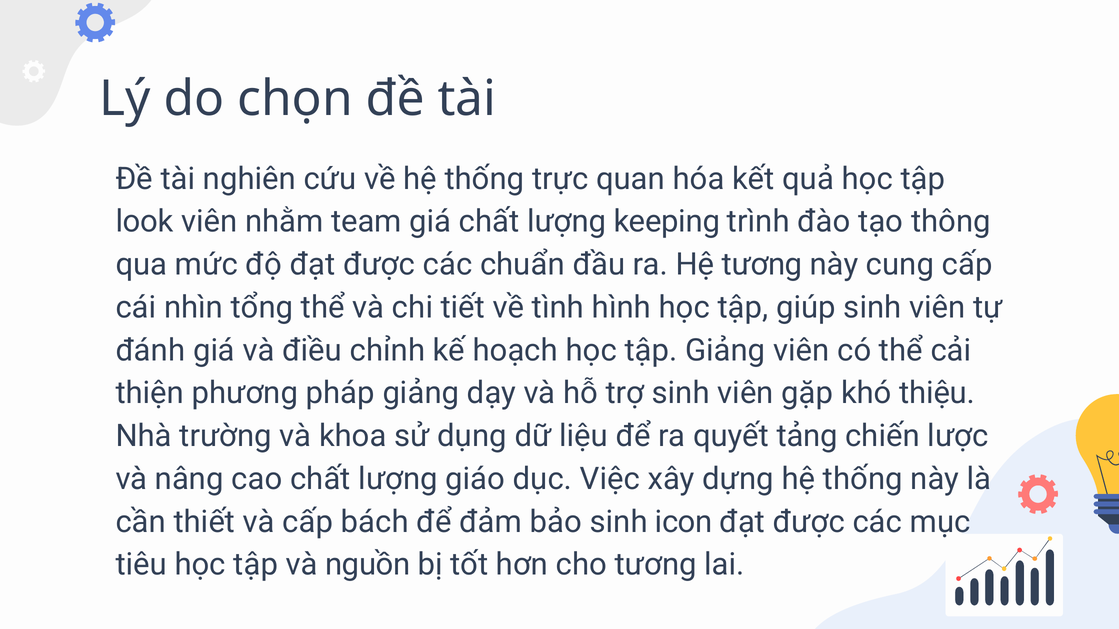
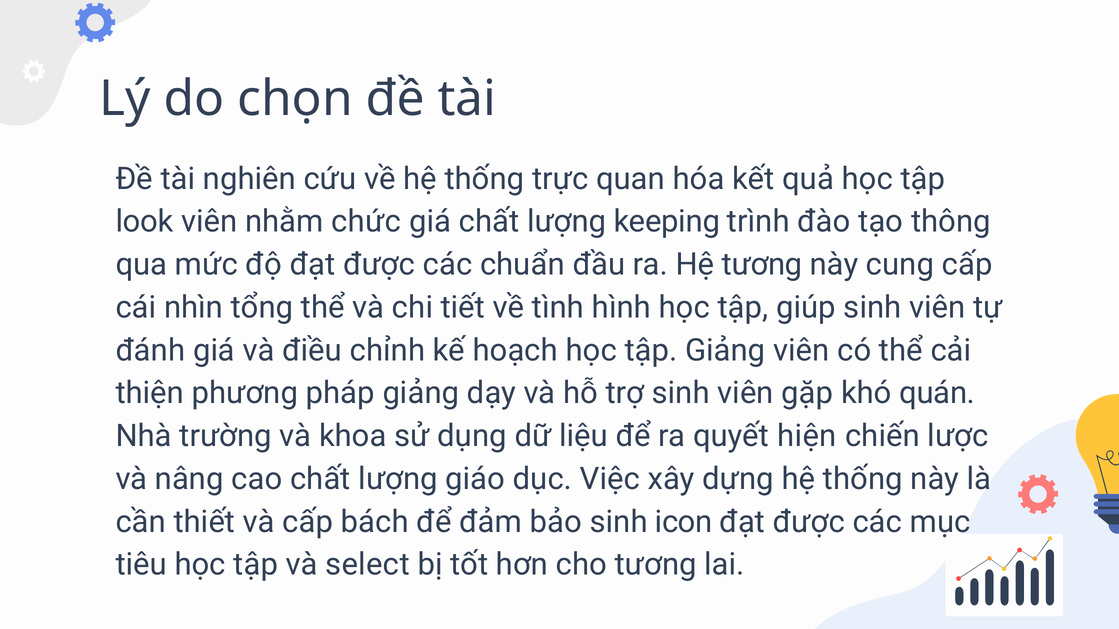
team: team -> chức (366, 222)
thiệu: thiệu -> quán (937, 394)
tảng: tảng -> hiện (807, 436)
nguồn: nguồn -> select (367, 565)
